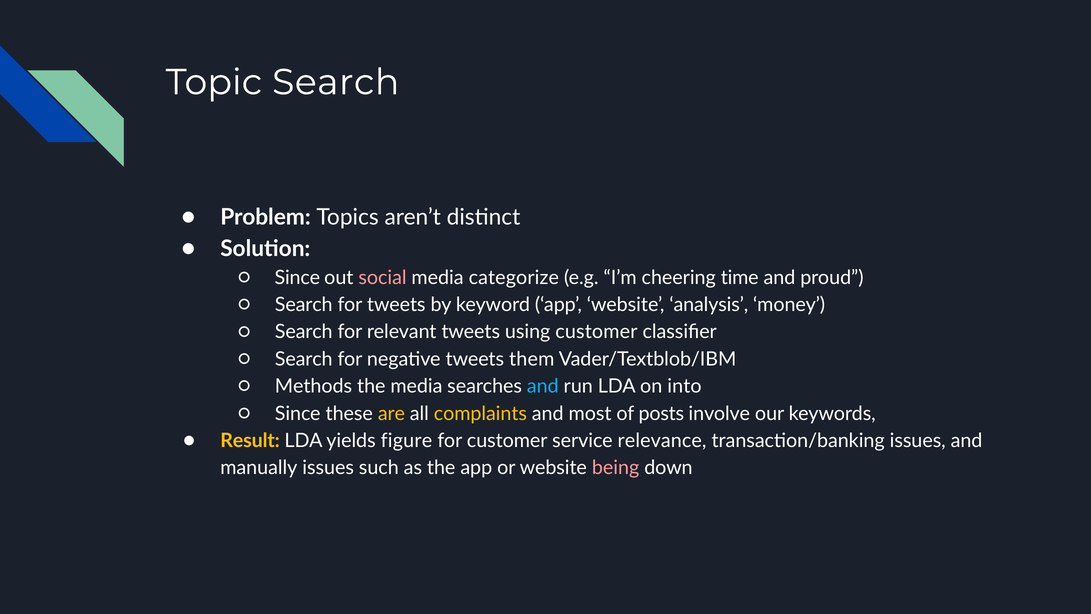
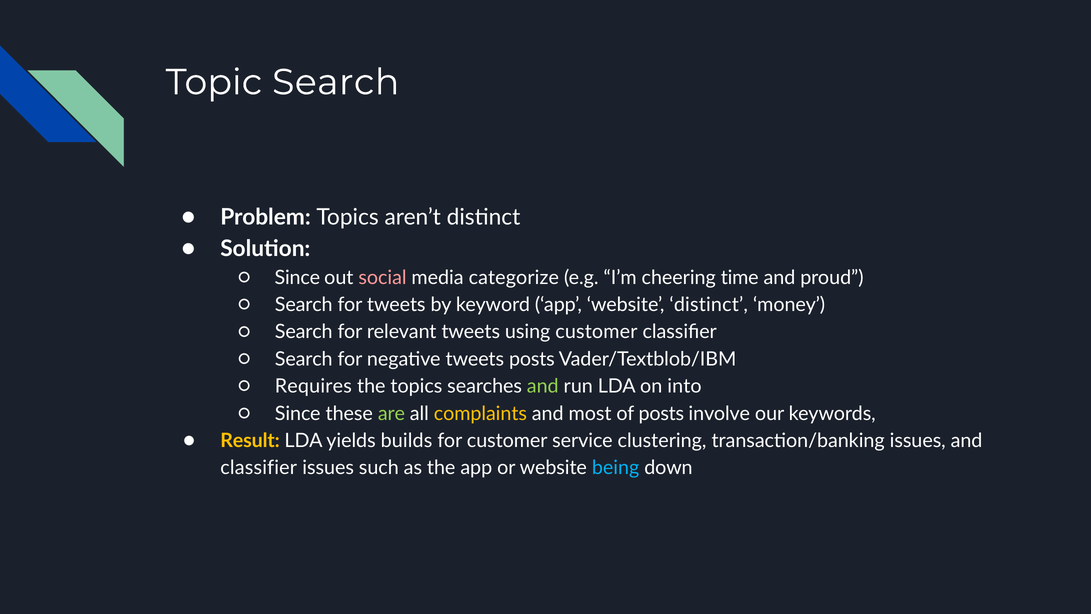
website analysis: analysis -> distinct (709, 305)
tweets them: them -> posts (532, 359)
Methods: Methods -> Requires (313, 386)
the media: media -> topics (416, 386)
and colour: light blue -> light green (543, 386)
are colour: yellow -> light green (391, 413)
figure: figure -> builds (406, 441)
relevance: relevance -> clustering (662, 441)
manually: manually -> classifier (259, 468)
being colour: pink -> light blue (616, 468)
